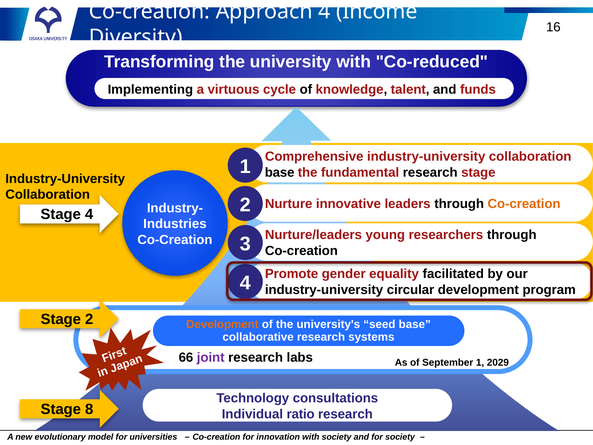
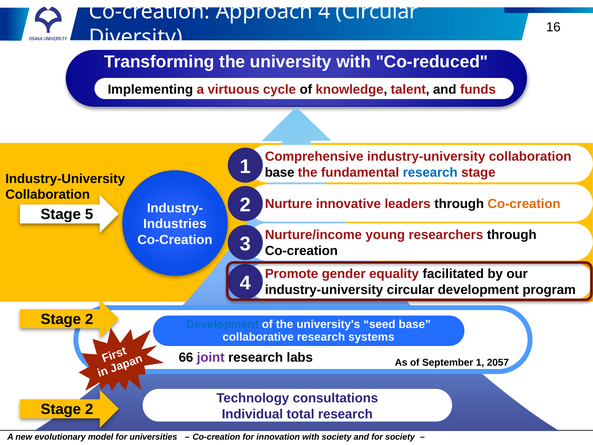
4 Income: Income -> Circular (377, 11)
research colour: black -> blue (430, 172)
Stage 4: 4 -> 5 (89, 214)
Nurture/leaders: Nurture/leaders -> Nurture/income (313, 235)
Development colour: orange -> blue (222, 324)
2029: 2029 -> 2057 (498, 362)
8: 8 -> 2 (89, 409)
ratio: ratio -> total (301, 414)
